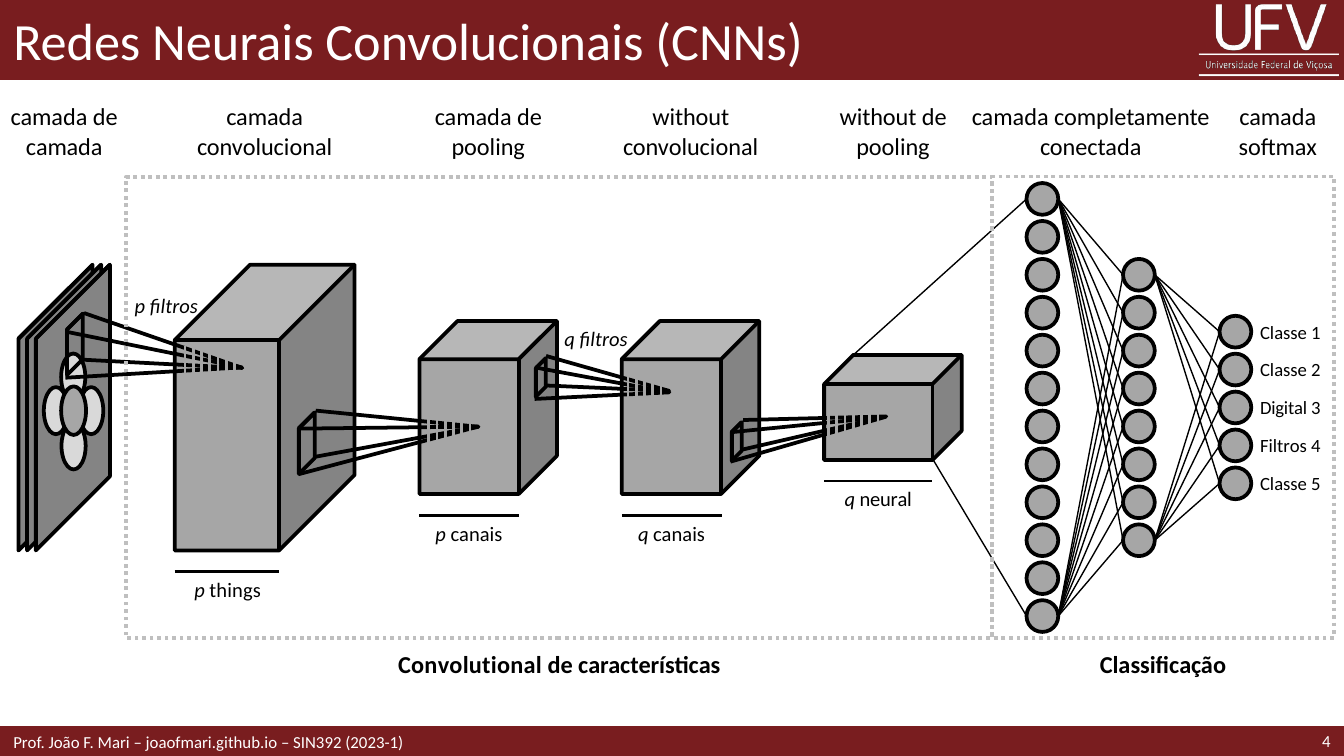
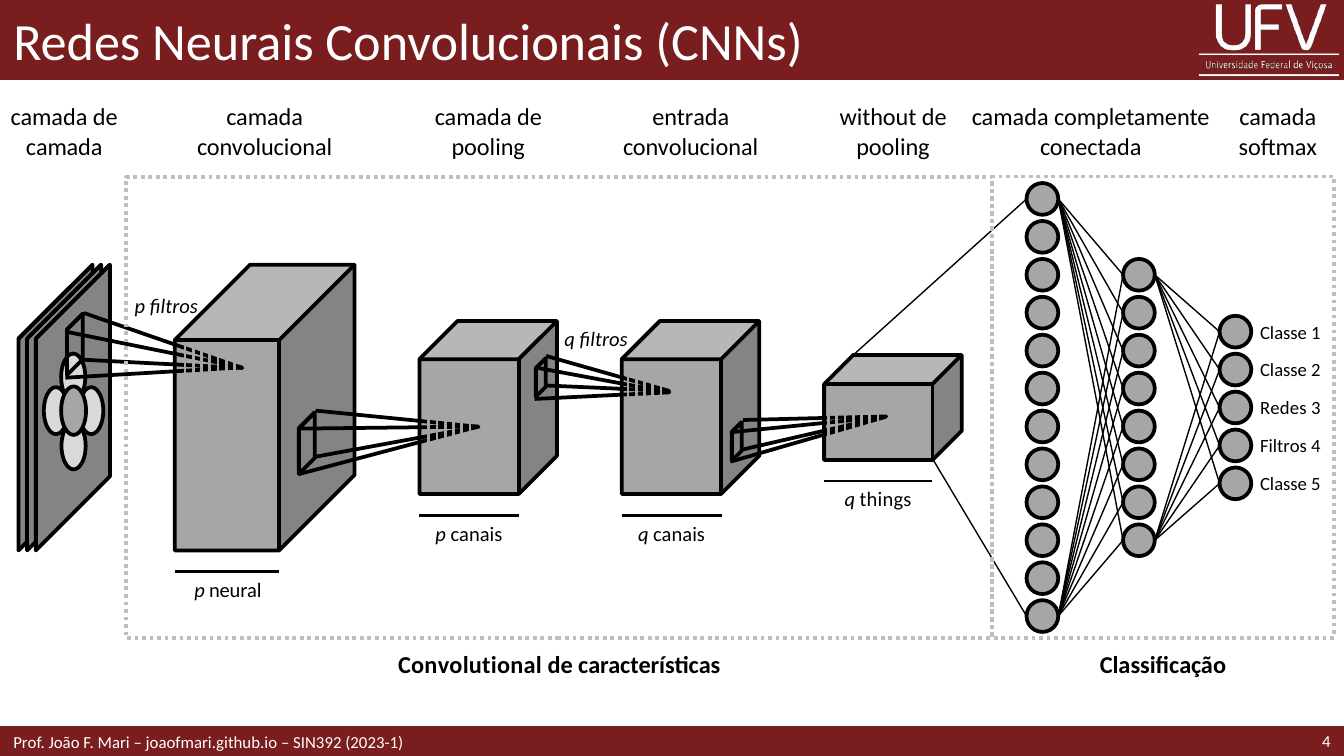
without: without -> entrada (691, 118)
Digital: Digital -> Redes (1283, 409)
neural: neural -> things (886, 500)
things: things -> neural (235, 591)
